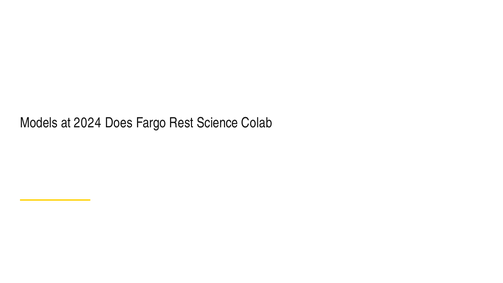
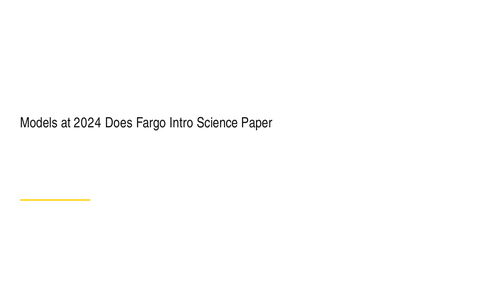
Rest: Rest -> Intro (181, 123)
Colab: Colab -> Paper (257, 123)
